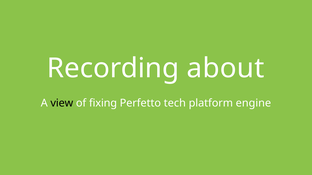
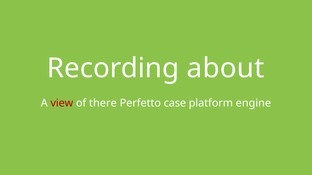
view colour: black -> red (62, 103)
fixing: fixing -> there (103, 103)
tech: tech -> case (175, 103)
